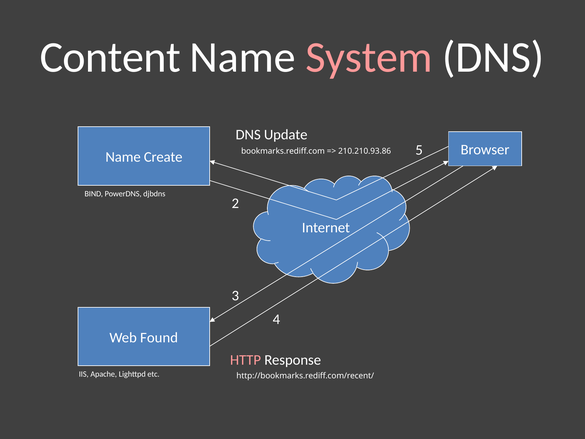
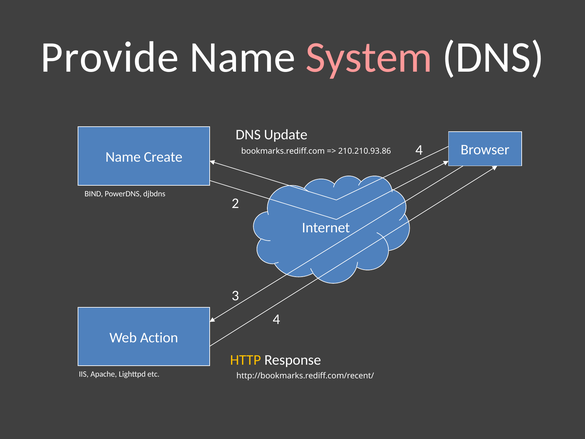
Content: Content -> Provide (110, 57)
210.210.93.86 5: 5 -> 4 (419, 150)
Found: Found -> Action (159, 337)
HTTP colour: pink -> yellow (246, 360)
